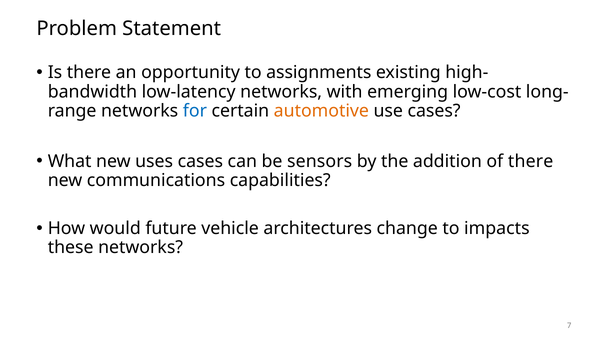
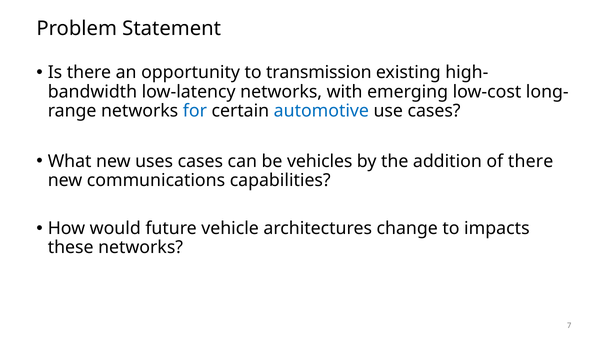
assignments: assignments -> transmission (319, 73)
automotive colour: orange -> blue (321, 111)
sensors: sensors -> vehicles (320, 161)
